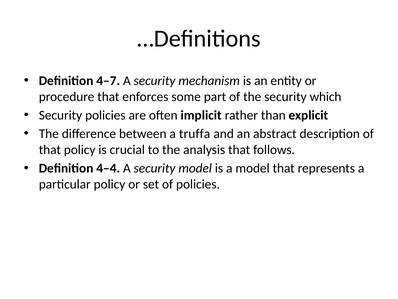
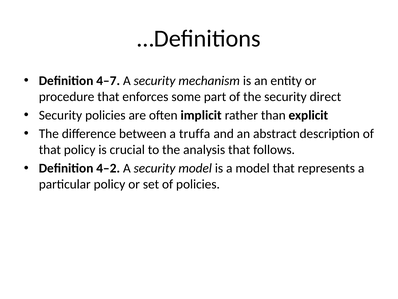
which: which -> direct (325, 96)
4–4: 4–4 -> 4–2 (108, 168)
